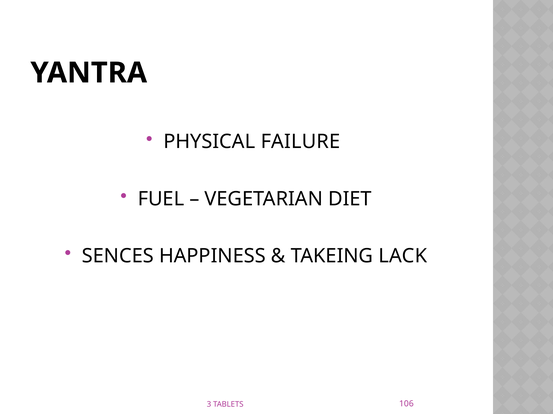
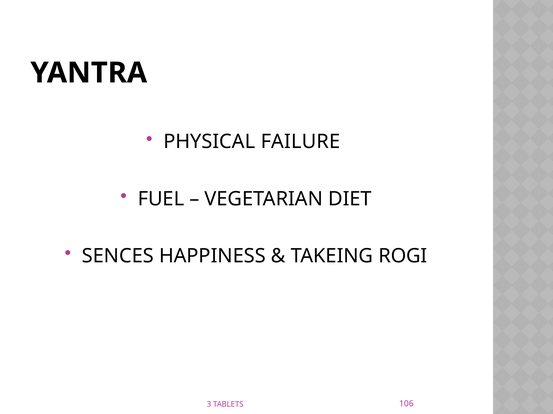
LACK: LACK -> ROGI (403, 256)
